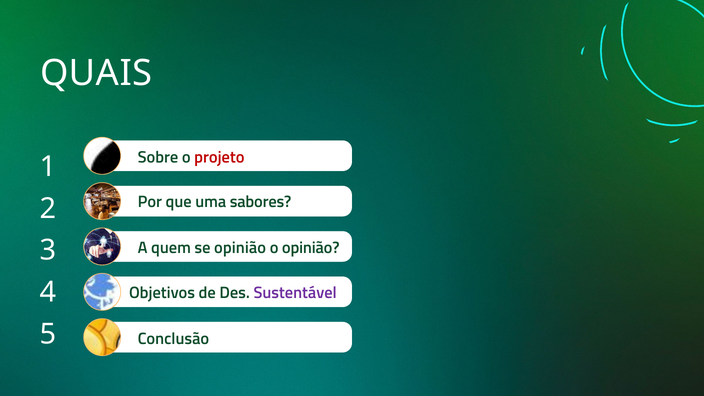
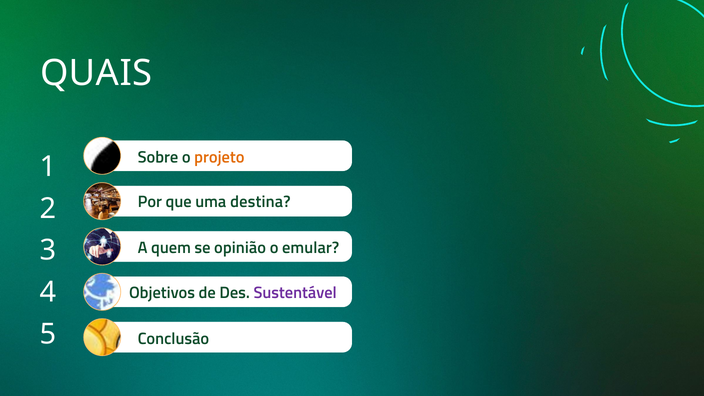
projeto colour: red -> orange (219, 158)
sabores: sabores -> destina (260, 202)
o opinião: opinião -> emular (311, 248)
